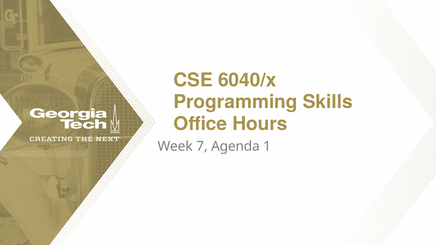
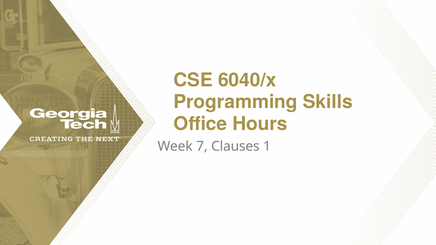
Agenda: Agenda -> Clauses (235, 146)
